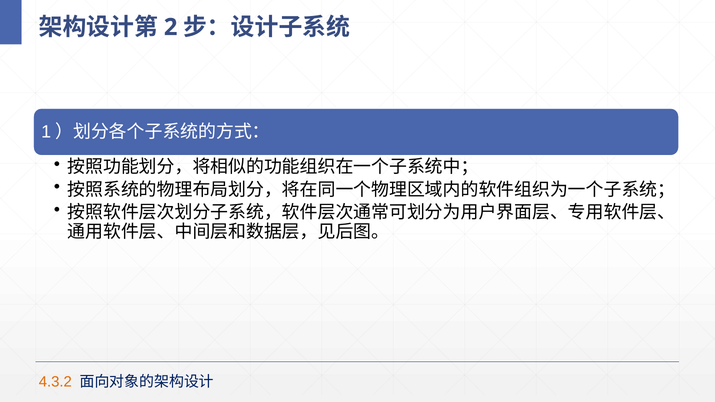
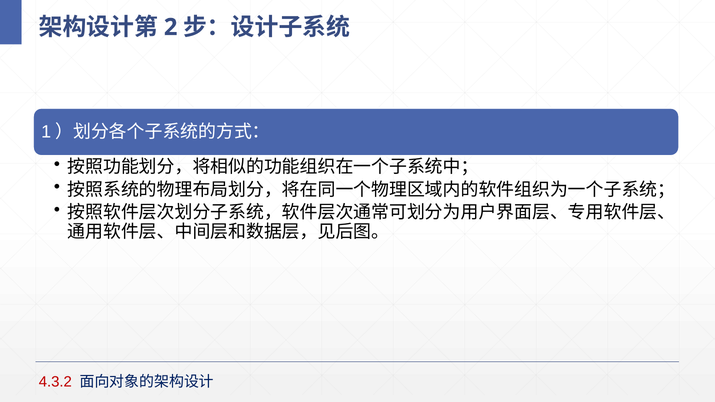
4.3.2 colour: orange -> red (55, 382)
